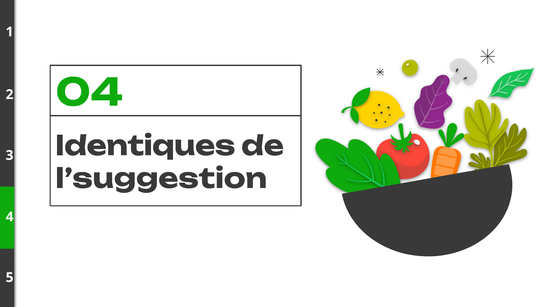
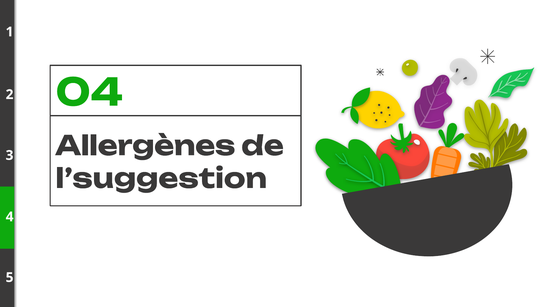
Identiques: Identiques -> Allergènes (145, 146)
